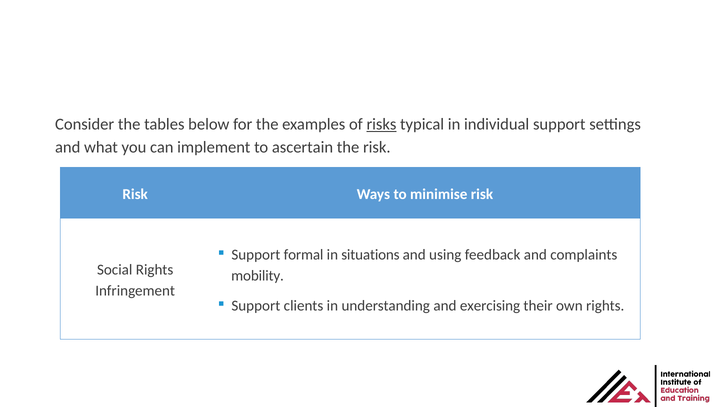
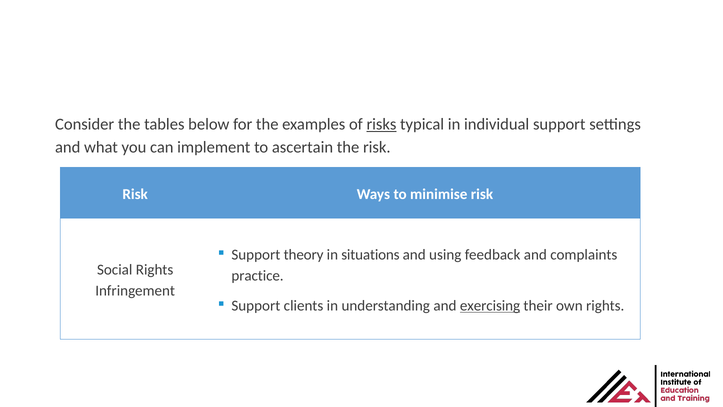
formal: formal -> theory (304, 254)
mobility: mobility -> practice (258, 275)
exercising underline: none -> present (490, 306)
